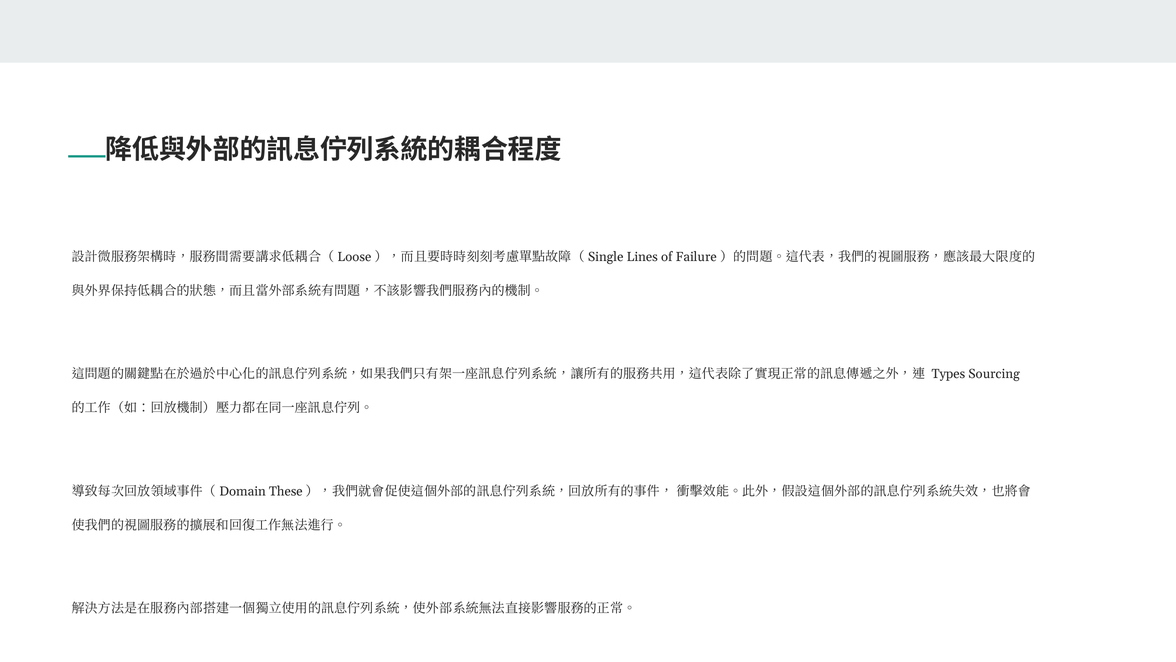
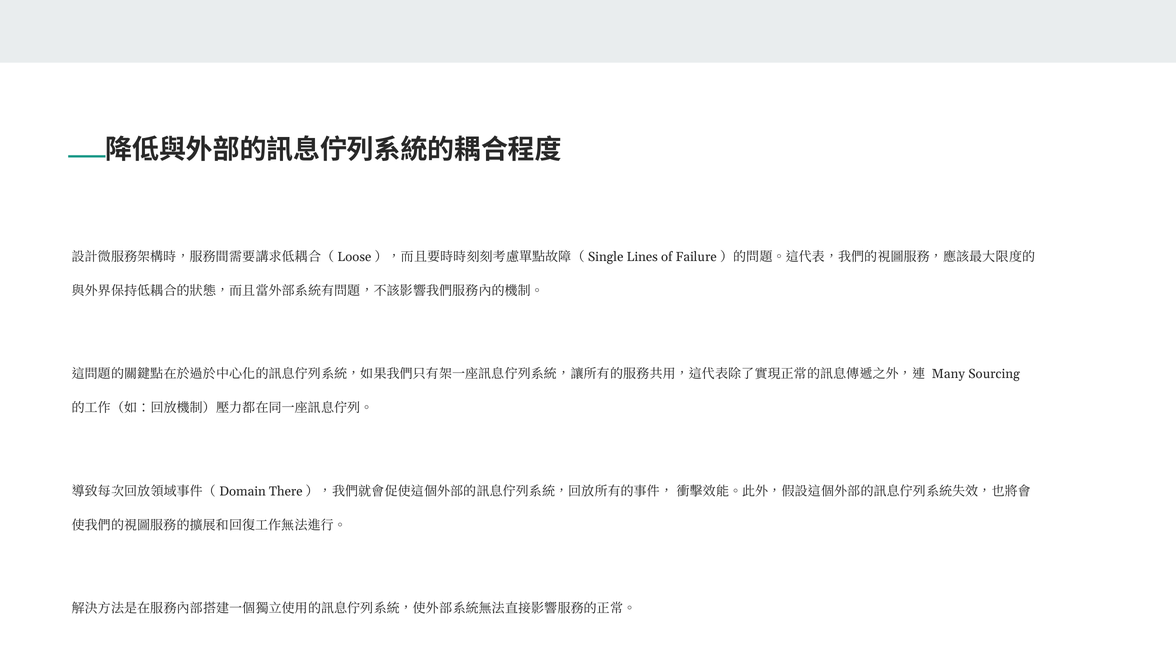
Types: Types -> Many (948, 374)
These: These -> There (286, 491)
